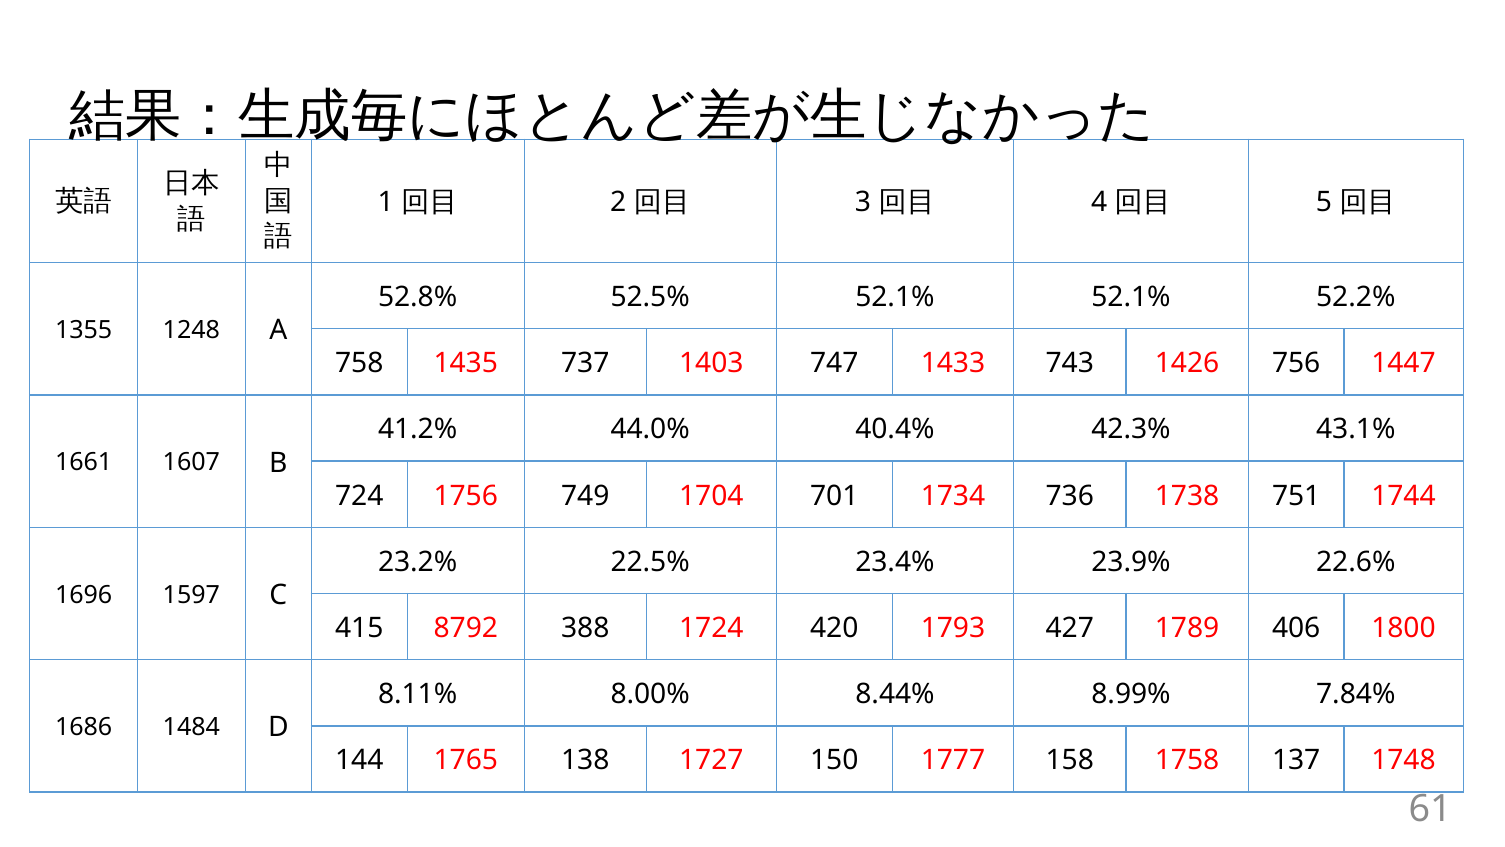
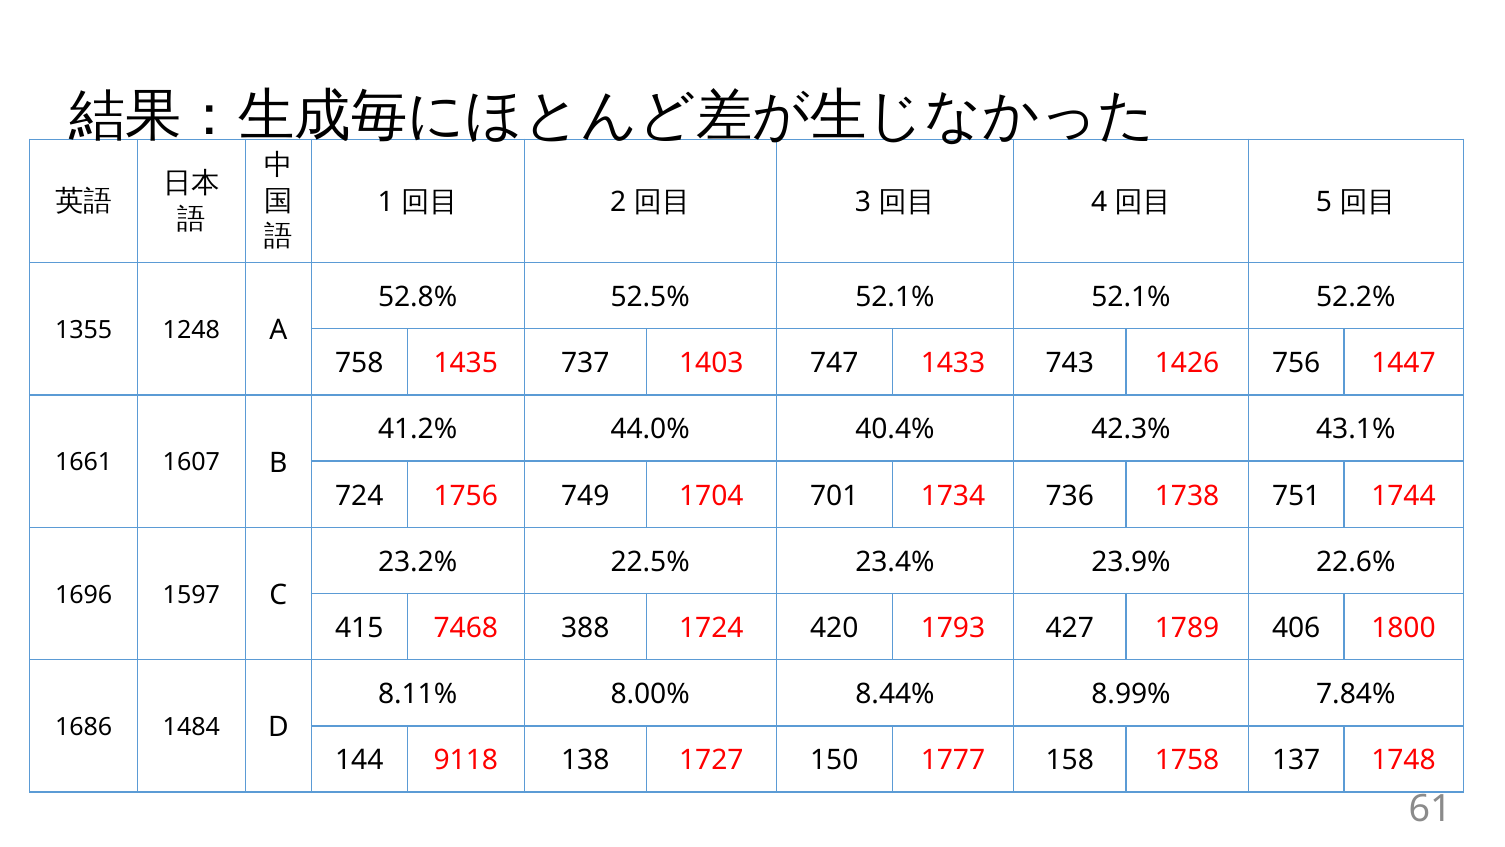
8792: 8792 -> 7468 (466, 628)
1765: 1765 -> 9118 (466, 760)
